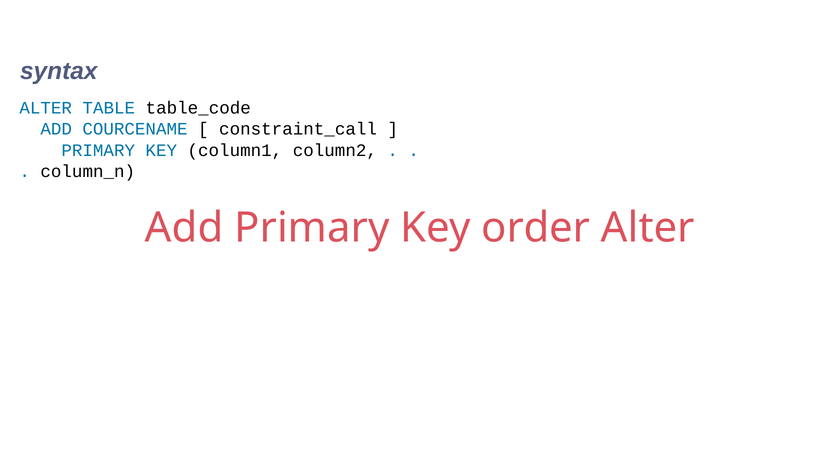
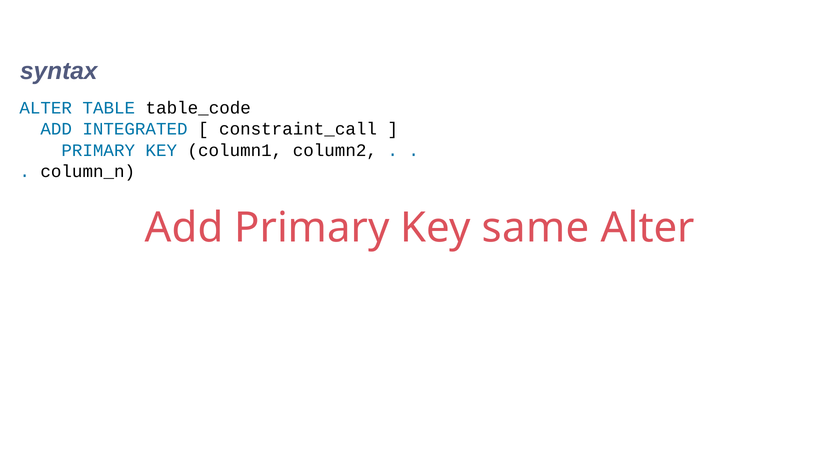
COURCENAME: COURCENAME -> INTEGRATED (135, 129)
order: order -> same (536, 228)
